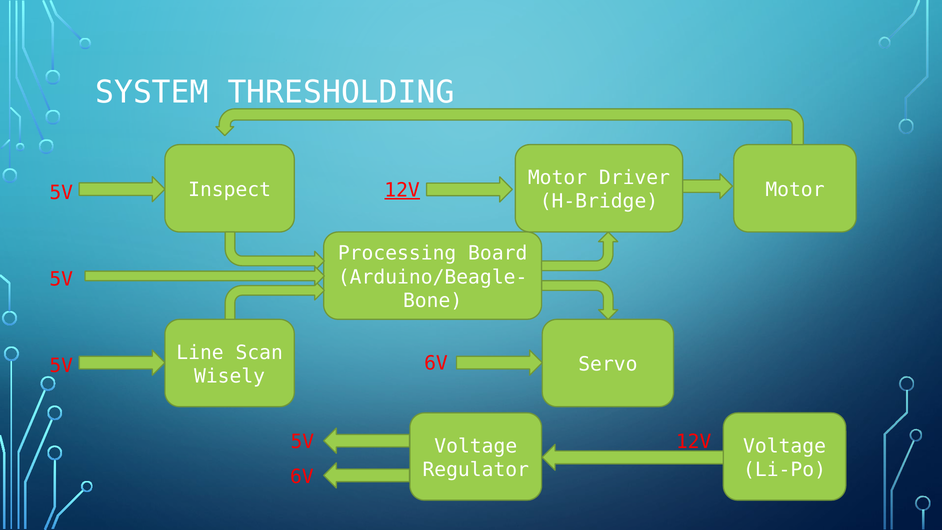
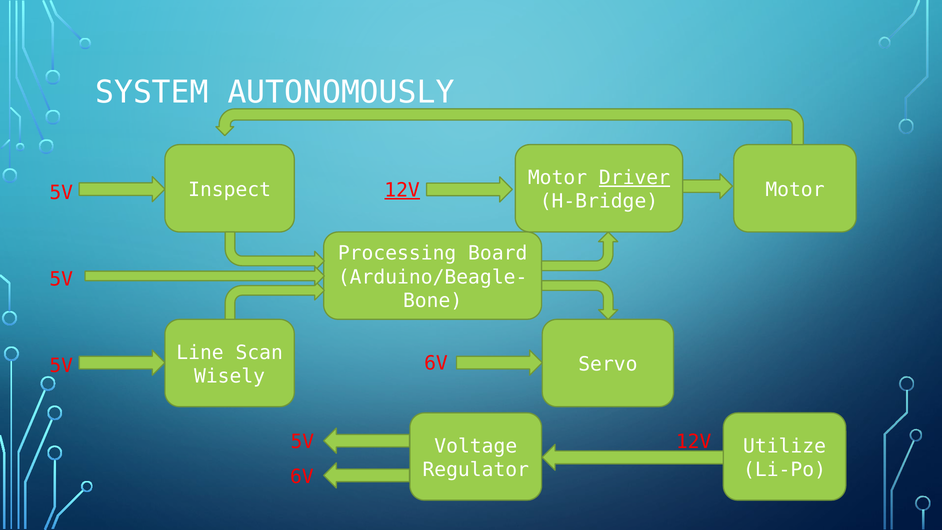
THRESHOLDING: THRESHOLDING -> AUTONOMOUSLY (341, 92)
Driver underline: none -> present (634, 178)
Voltage: Voltage -> Utilize (785, 446)
